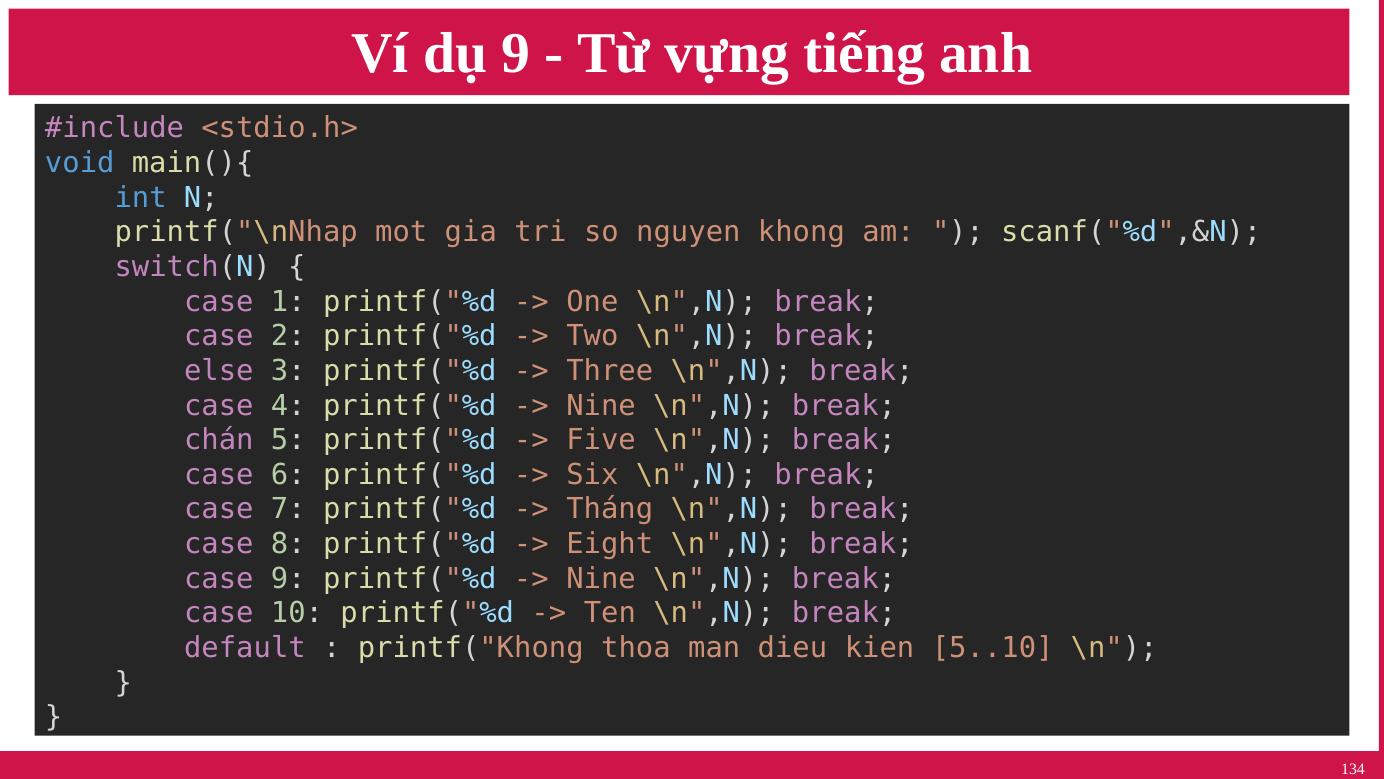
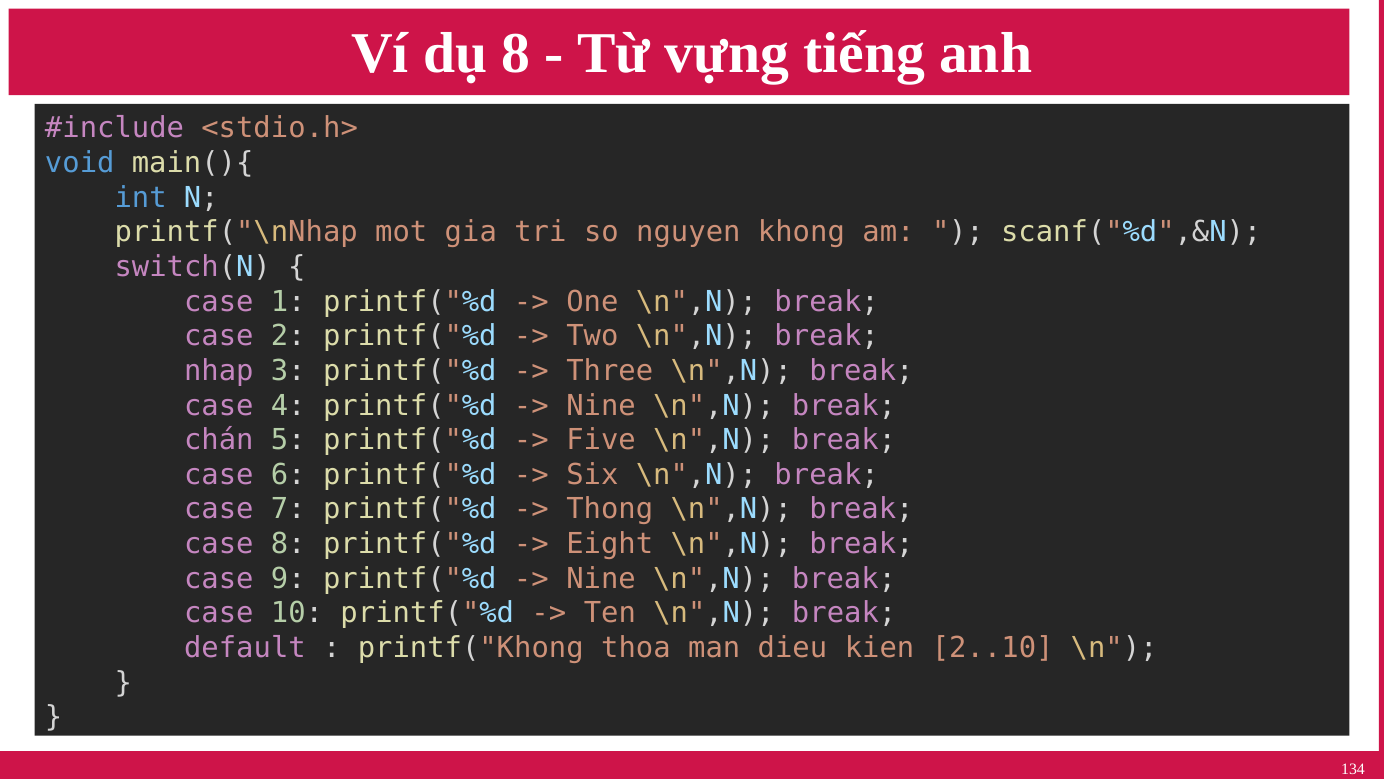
dụ 9: 9 -> 8 (516, 53)
else: else -> nhap (219, 371)
Tháng: Tháng -> Thong (610, 509)
5..10: 5..10 -> 2..10 (993, 648)
